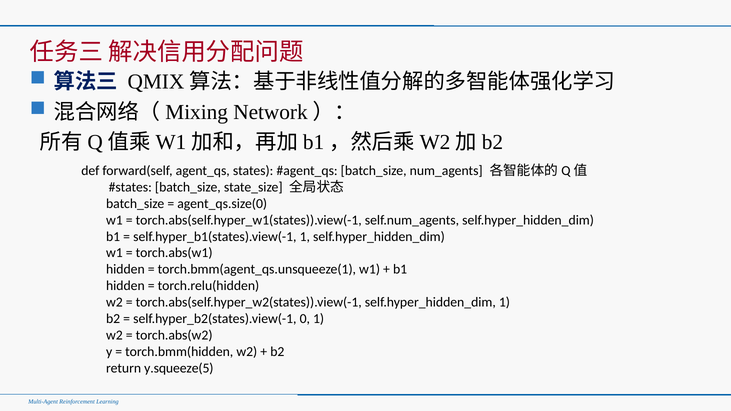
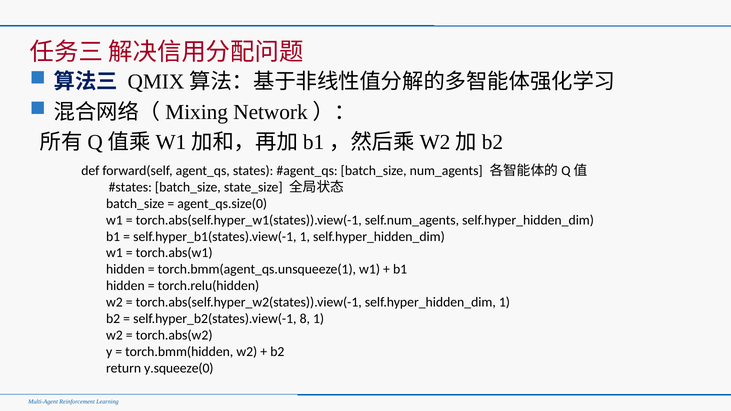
0: 0 -> 8 (305, 319)
y.squeeze(5: y.squeeze(5 -> y.squeeze(0 (179, 368)
